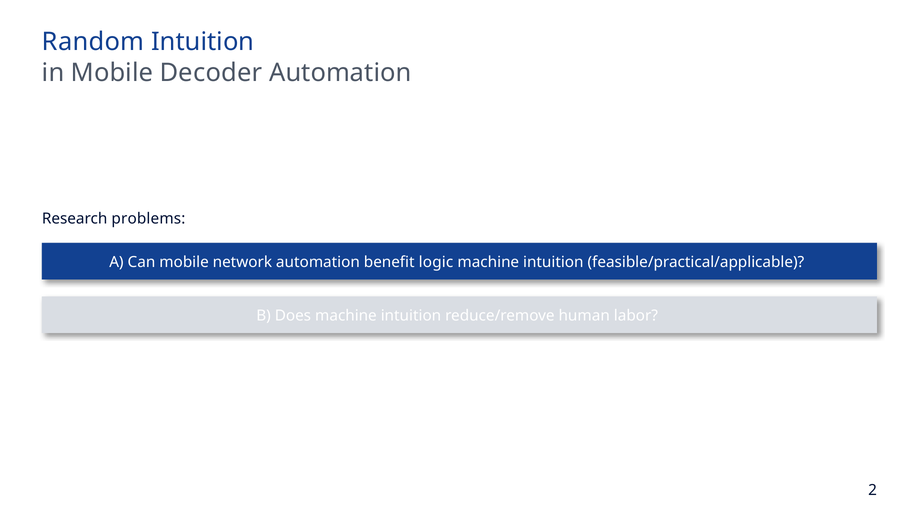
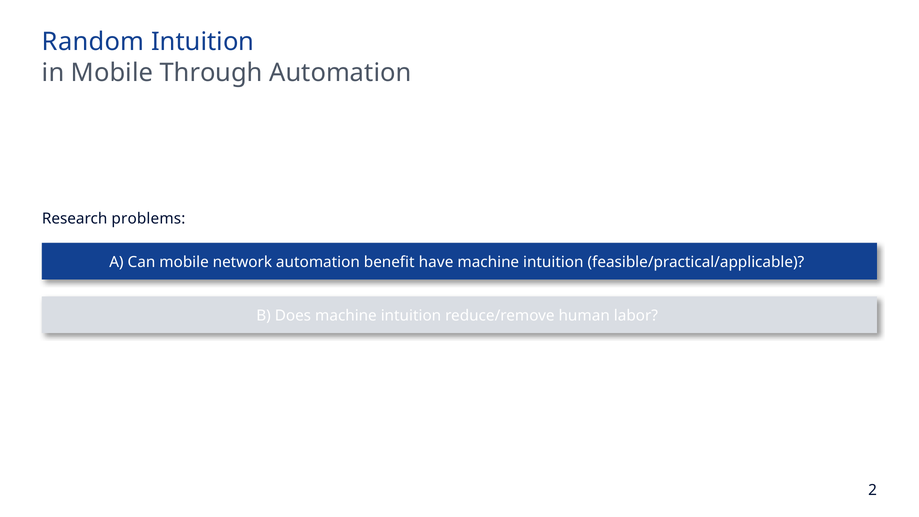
Decoder: Decoder -> Through (211, 73)
logic: logic -> have (436, 262)
